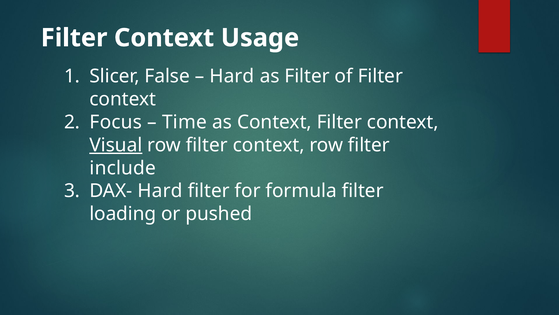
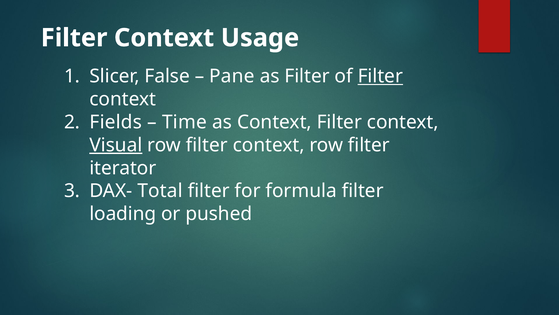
Hard: Hard -> Pane (232, 76)
Filter underline: none -> present (380, 76)
Focus: Focus -> Fields (116, 122)
include: include -> iterator (123, 168)
DAX- Hard: Hard -> Total (160, 191)
